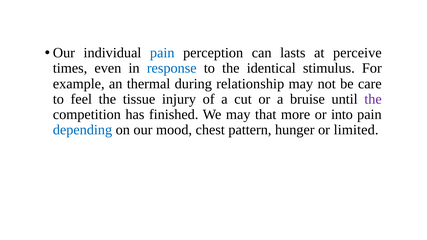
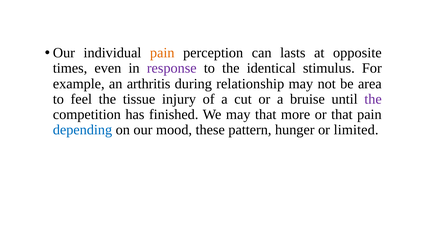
pain colour: blue -> orange (162, 53)
perceive: perceive -> opposite (357, 53)
response colour: blue -> purple (172, 68)
thermal: thermal -> arthritis (149, 84)
care: care -> area (370, 84)
or into: into -> that (342, 114)
chest: chest -> these (210, 130)
